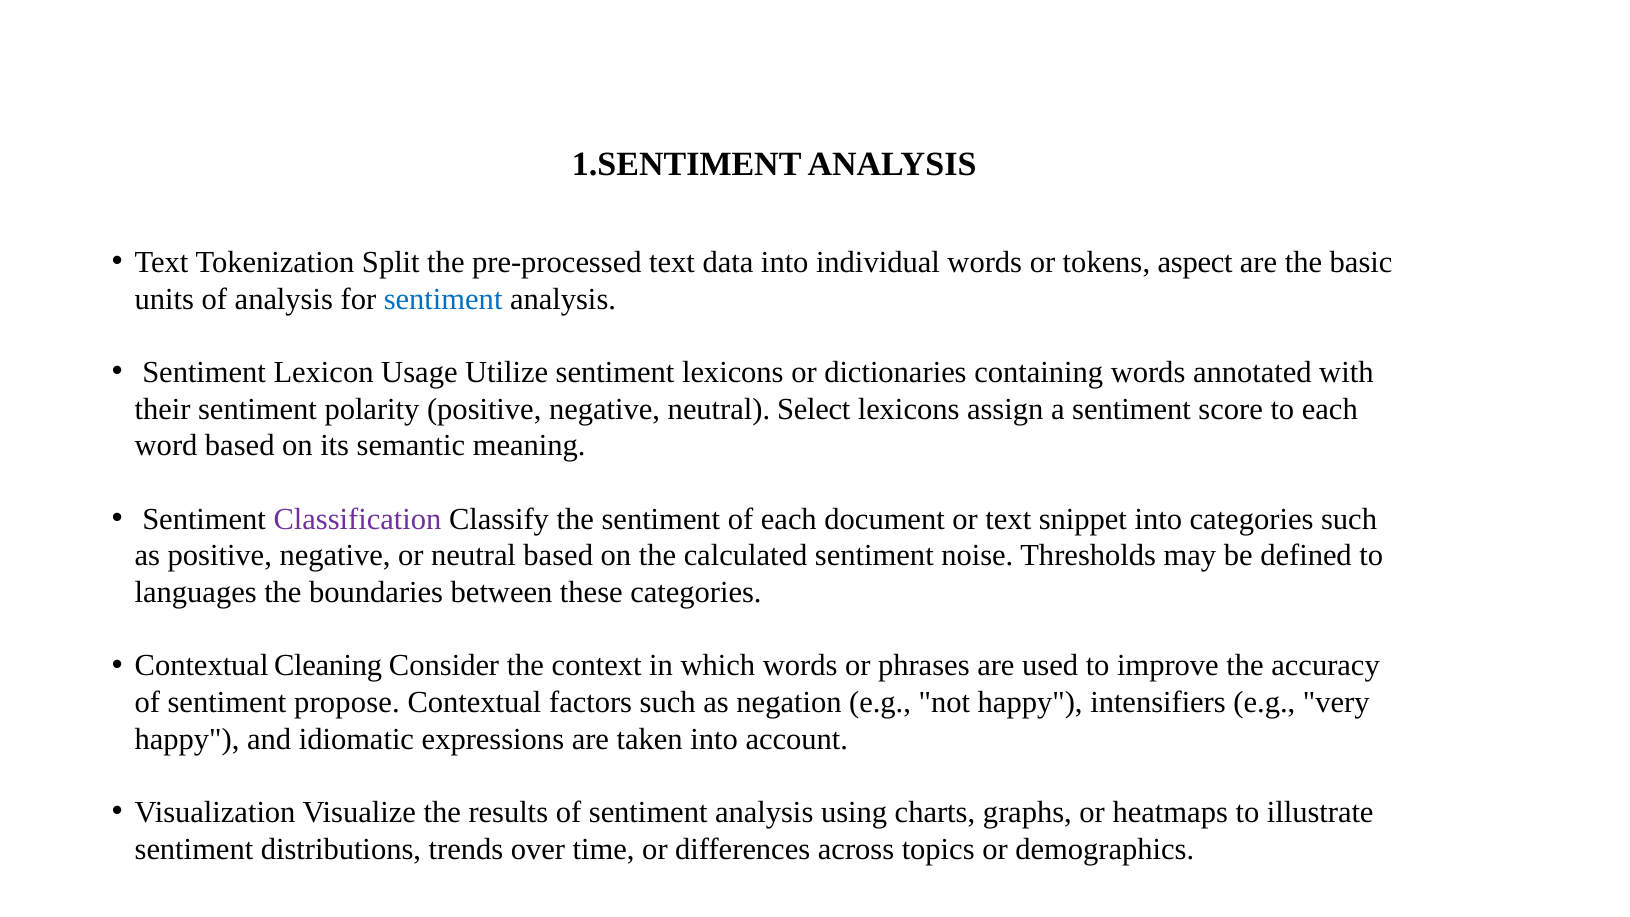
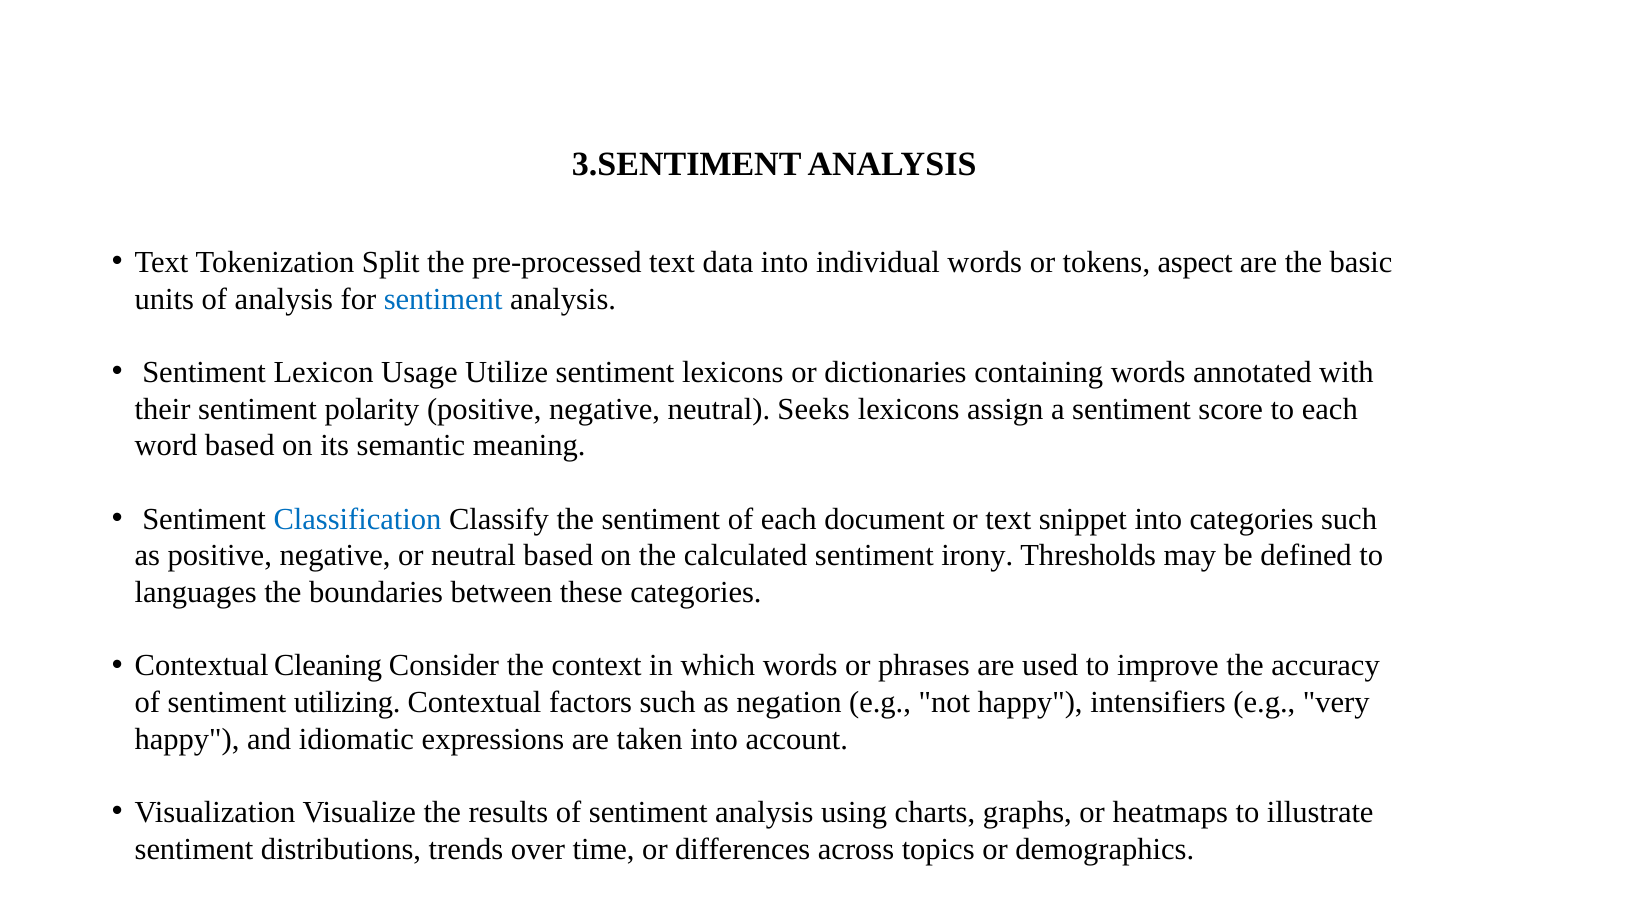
1.SENTIMENT: 1.SENTIMENT -> 3.SENTIMENT (687, 165)
Select: Select -> Seeks (814, 409)
Classification colour: purple -> blue (357, 519)
noise: noise -> irony (977, 556)
propose: propose -> utilizing (347, 702)
